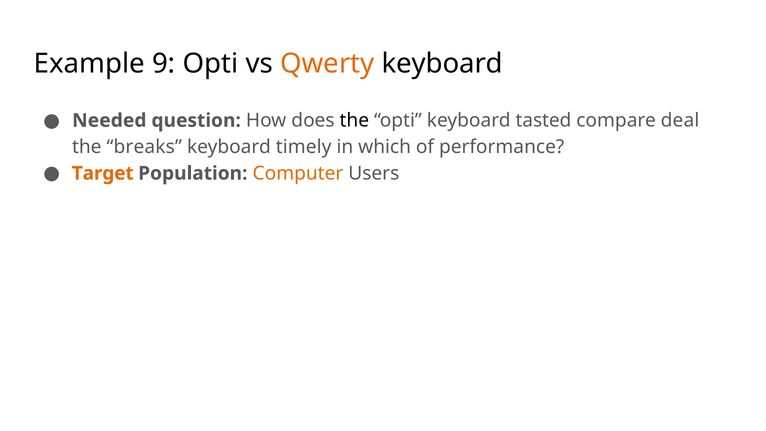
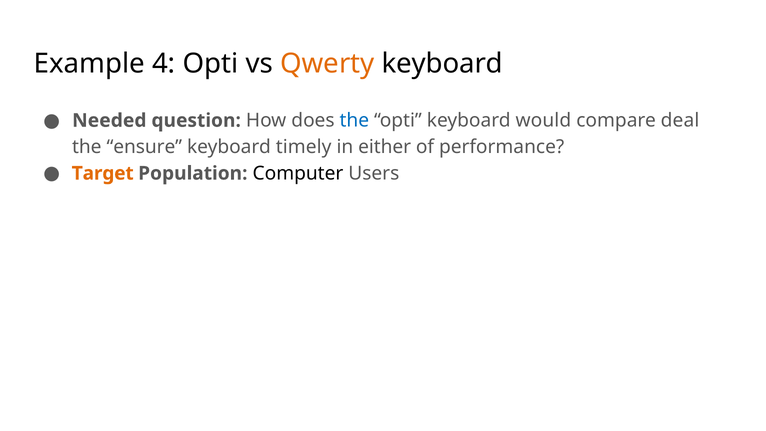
9: 9 -> 4 (164, 63)
the colour: black -> blue (354, 120)
tasted: tasted -> would (543, 120)
breaks: breaks -> ensure (144, 147)
which: which -> either (385, 147)
Computer colour: orange -> black (298, 173)
